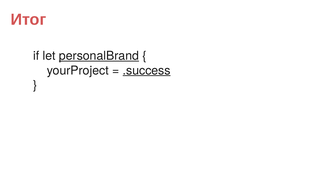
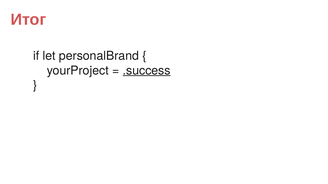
personalBrand underline: present -> none (99, 56)
